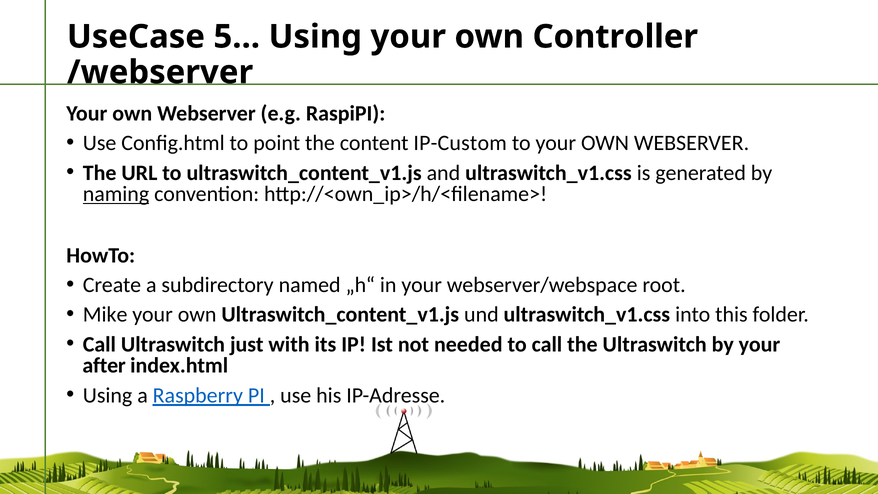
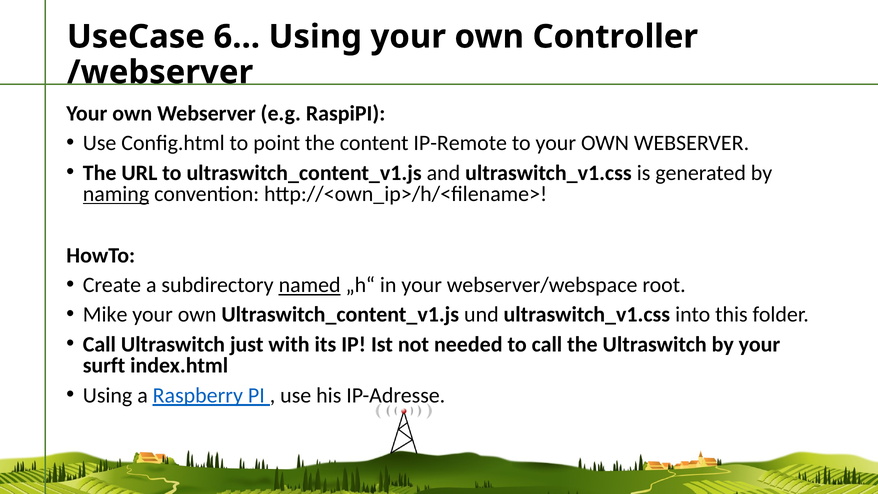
5: 5 -> 6 (237, 37)
IP-Custom: IP-Custom -> IP-Remote (460, 143)
named underline: none -> present (310, 285)
after: after -> surft (104, 366)
